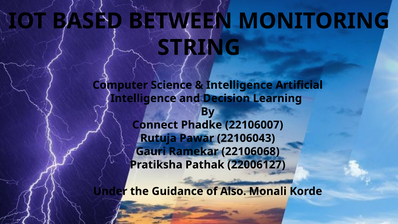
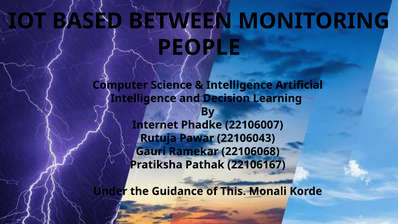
STRING: STRING -> PEOPLE (199, 48)
Connect: Connect -> Internet (155, 125)
22006127: 22006127 -> 22106167 (256, 165)
Also: Also -> This (233, 191)
